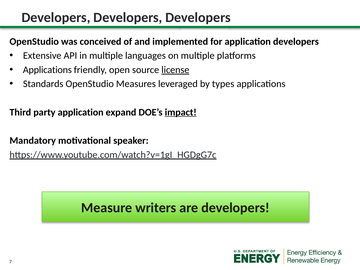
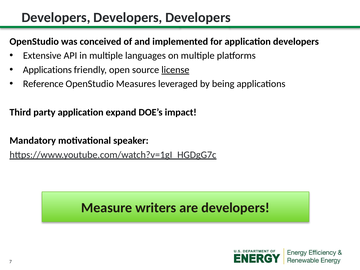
Standards: Standards -> Reference (43, 84)
types: types -> being (223, 84)
impact underline: present -> none (181, 112)
